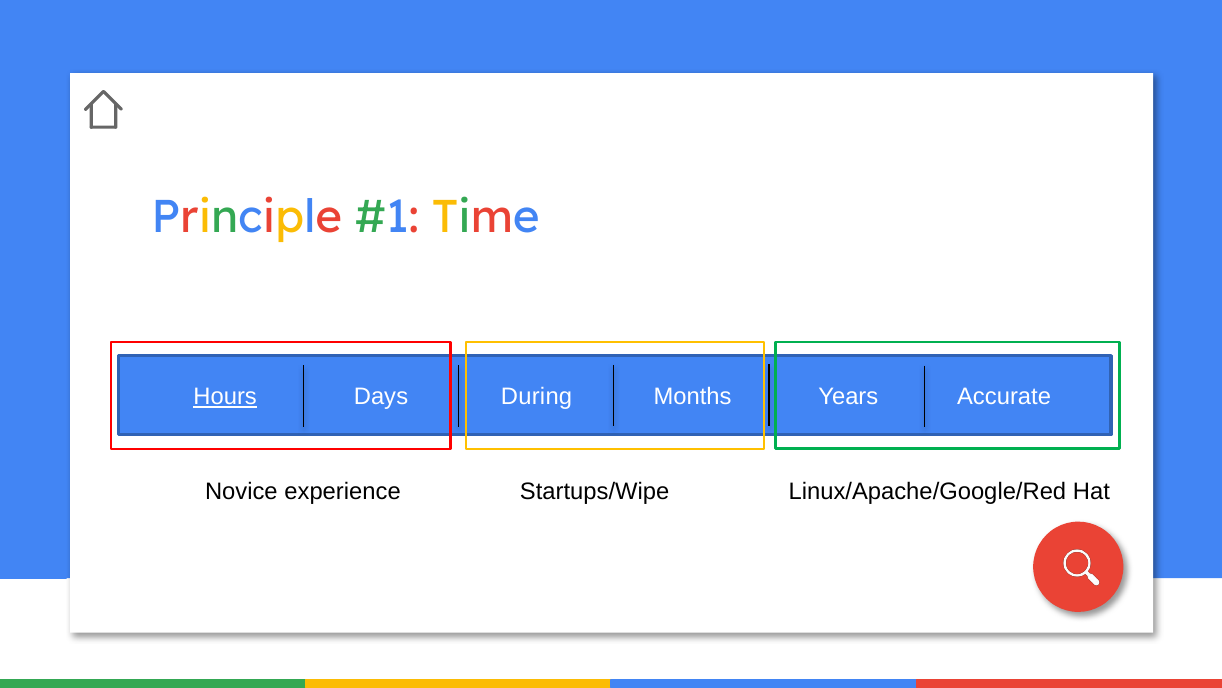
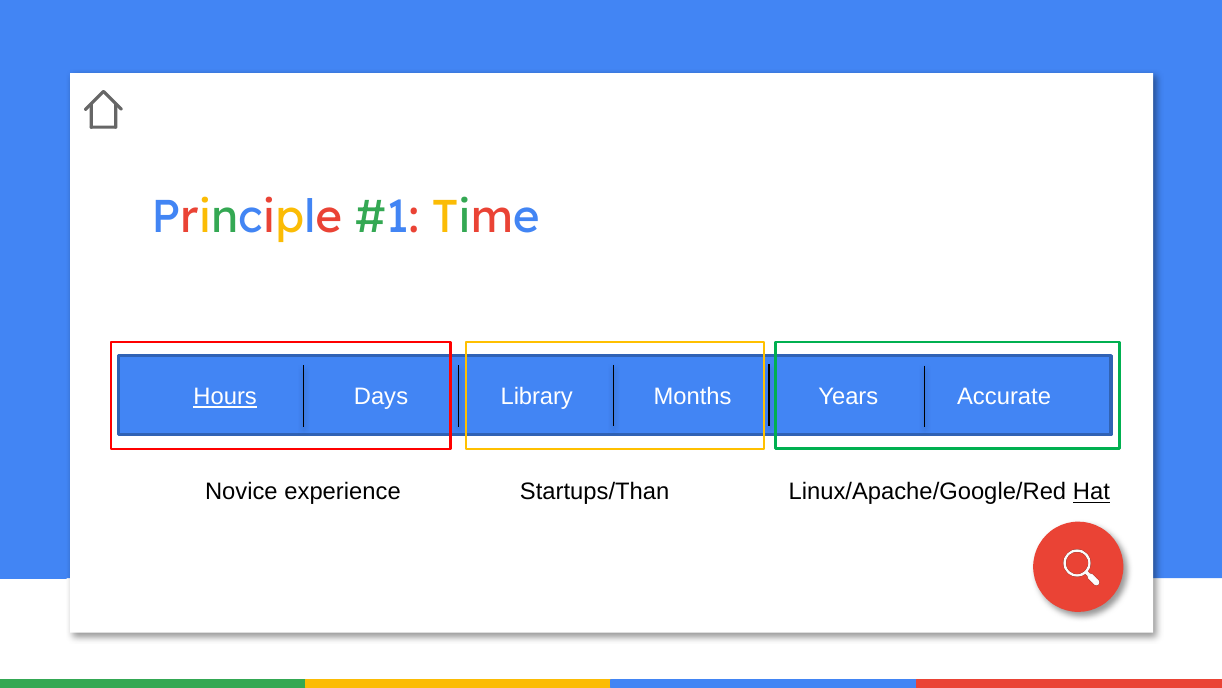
During: During -> Library (537, 397)
Startups/Wipe: Startups/Wipe -> Startups/Than (595, 492)
Hat underline: none -> present (1091, 492)
